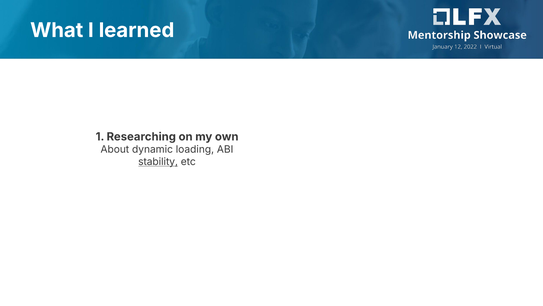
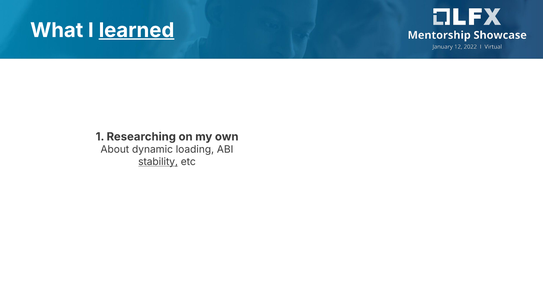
learned underline: none -> present (136, 30)
